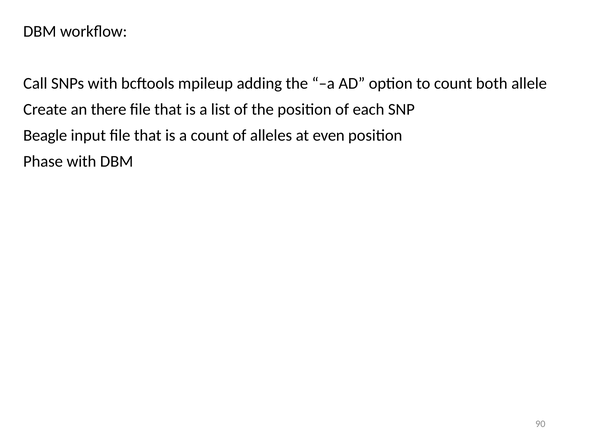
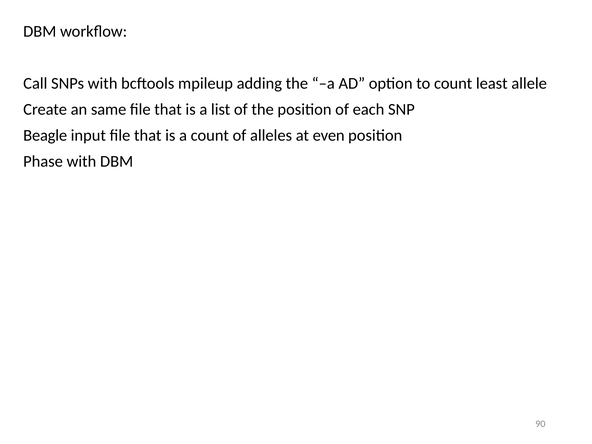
both: both -> least (492, 84)
there: there -> same (109, 110)
